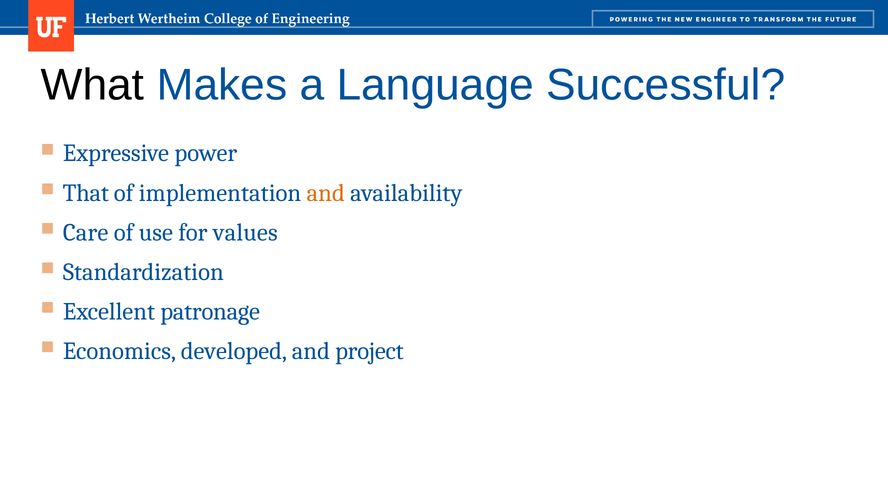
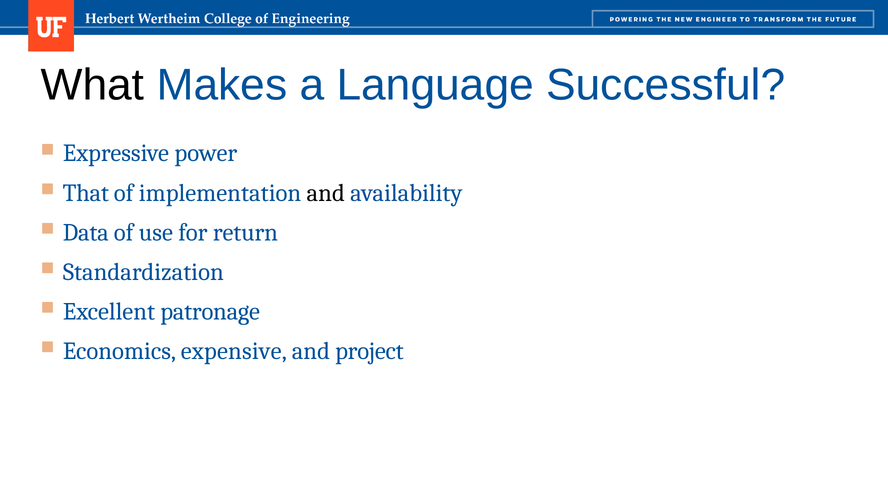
and colour: orange -> black (326, 193)
Care: Care -> Data (86, 232)
values: values -> return (245, 232)
developed: developed -> expensive (234, 351)
